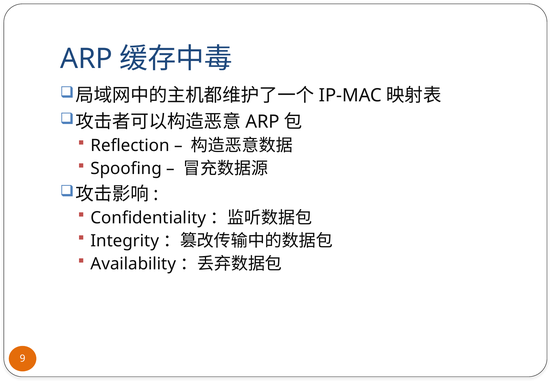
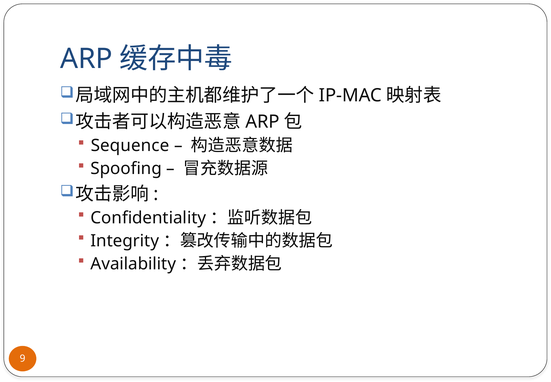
Reflection: Reflection -> Sequence (130, 145)
